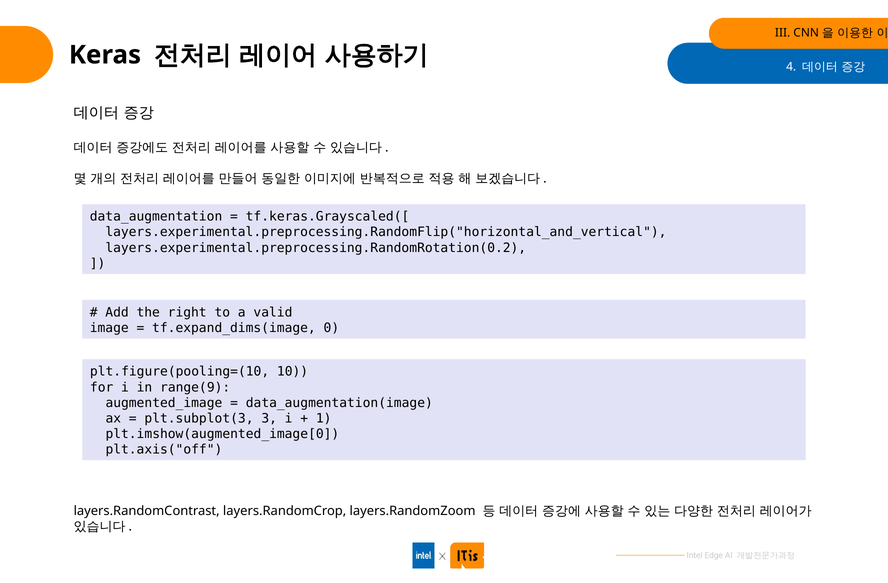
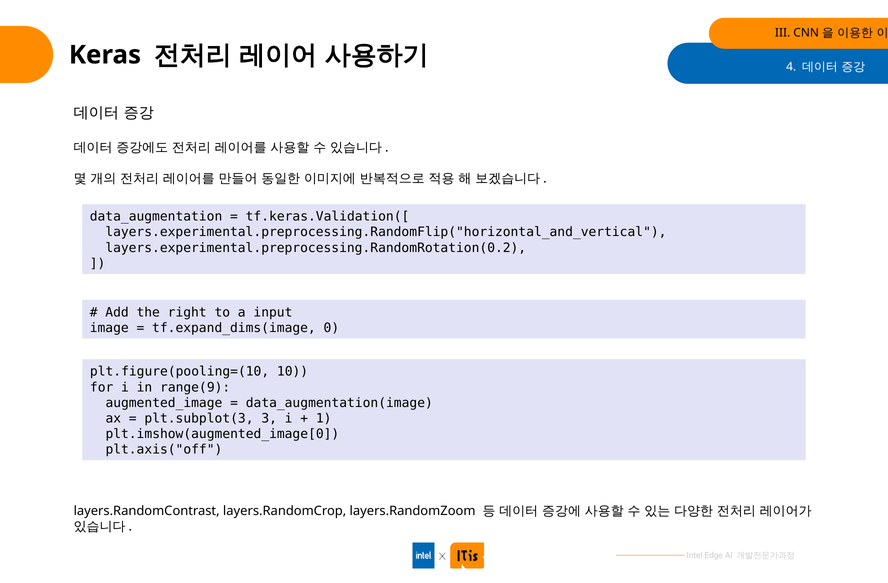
tf.keras.Grayscaled([: tf.keras.Grayscaled([ -> tf.keras.Validation([ (328, 217)
valid: valid -> input (273, 312)
